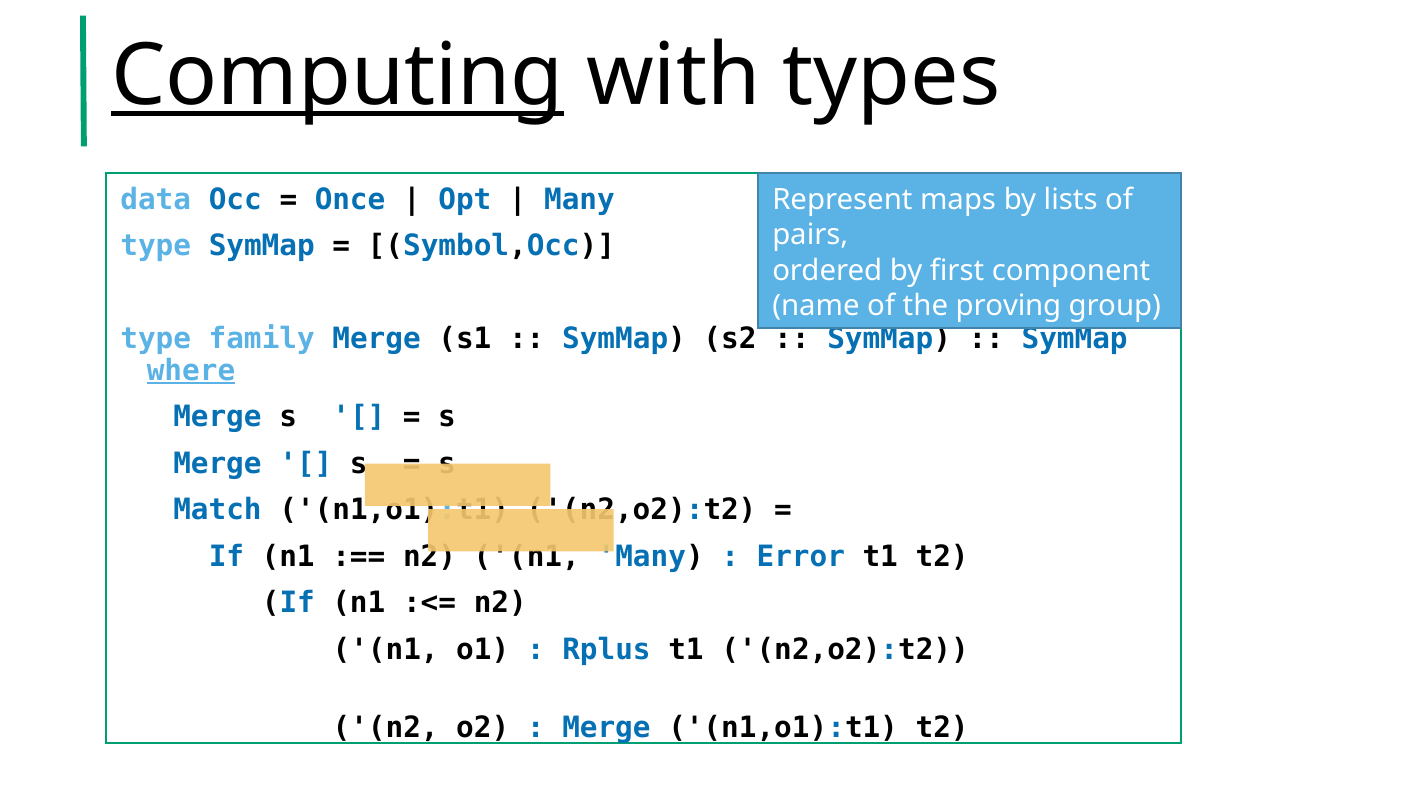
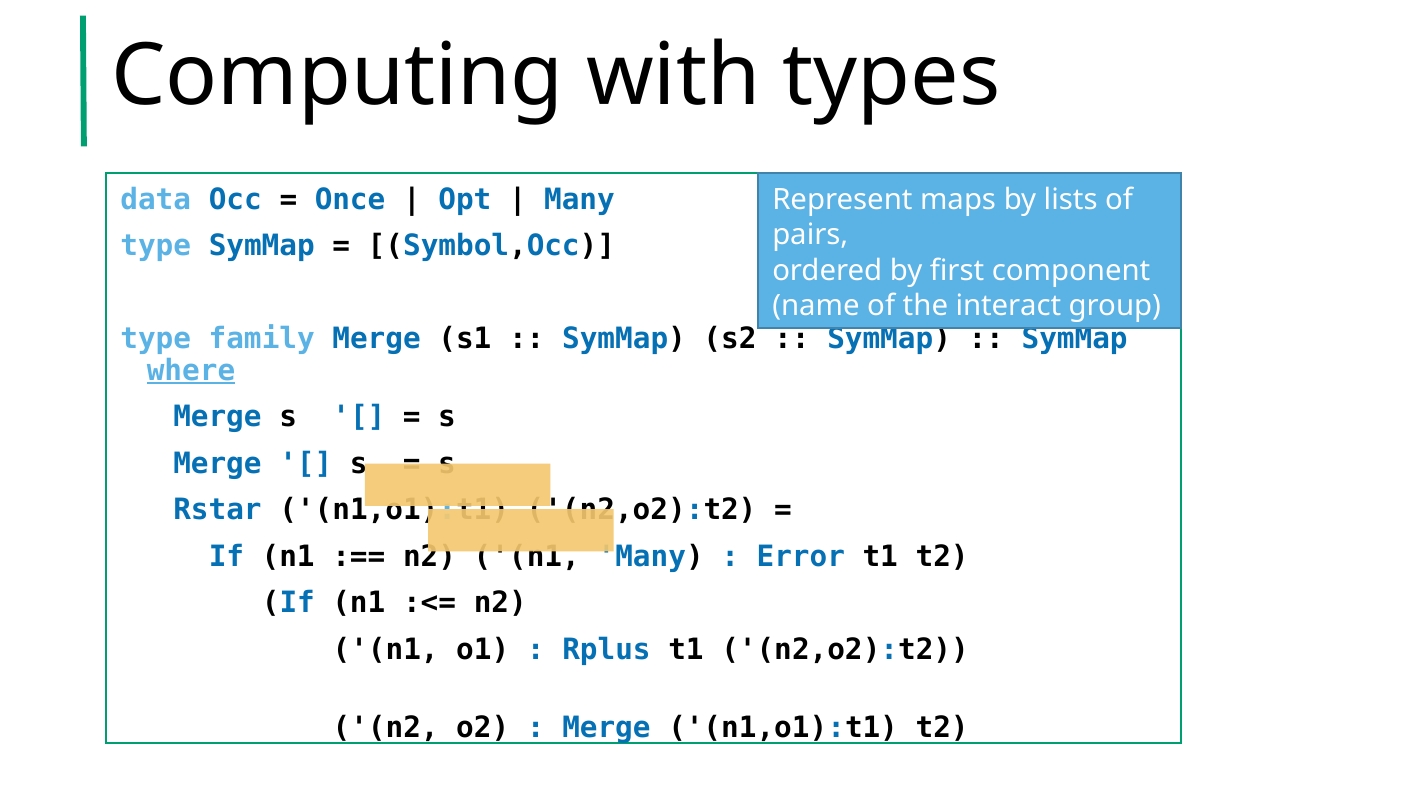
Computing underline: present -> none (337, 76)
proving: proving -> interact (1008, 306)
Match: Match -> Rstar (217, 510)
